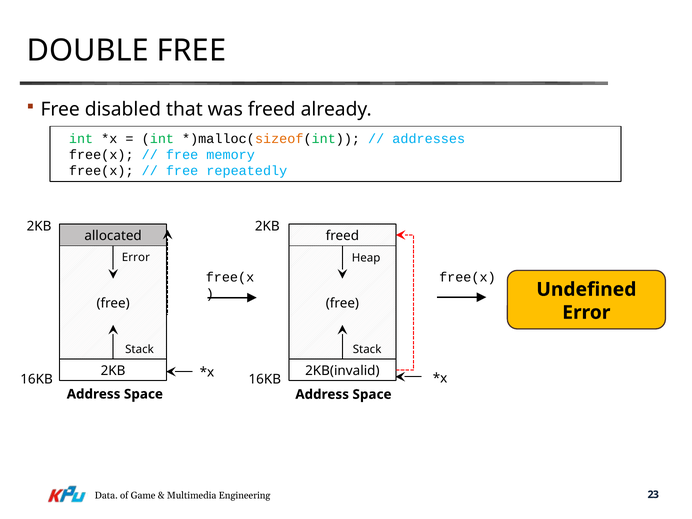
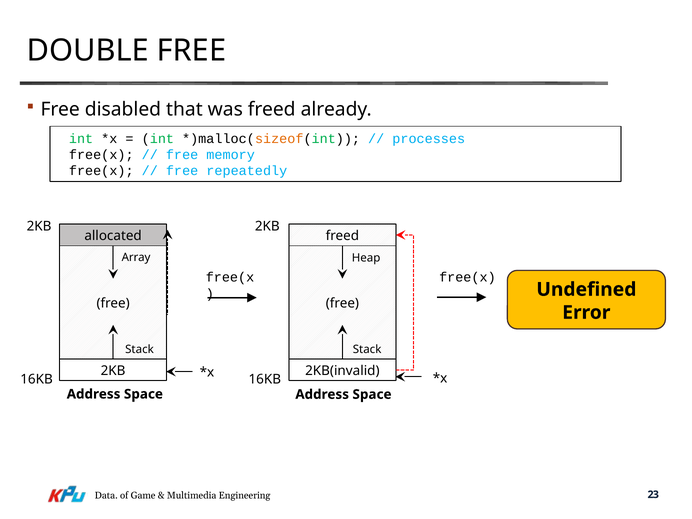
addresses: addresses -> processes (429, 139)
Error: Error -> Array (136, 257)
